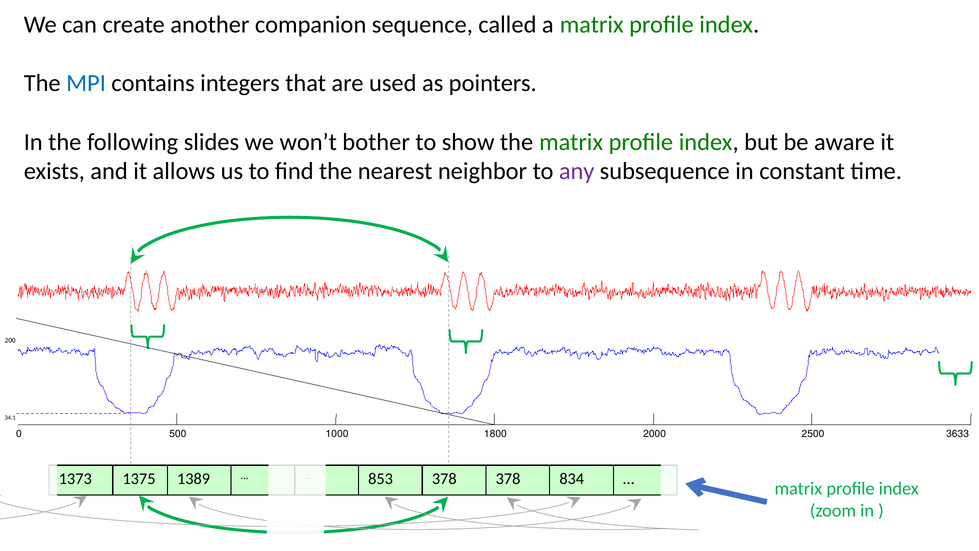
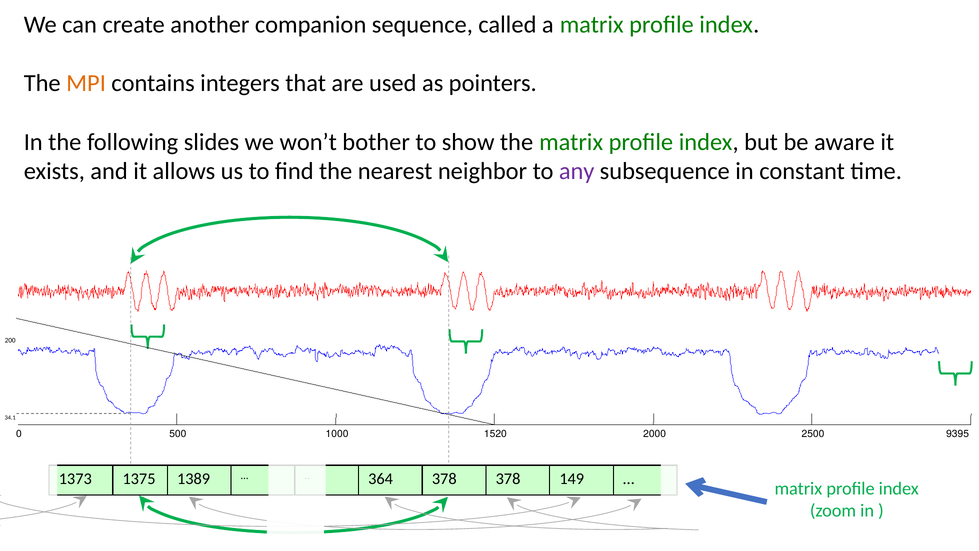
MPI colour: blue -> orange (86, 83)
1800: 1800 -> 1520 (495, 434)
3633: 3633 -> 9395 (958, 434)
853: 853 -> 364 (381, 479)
834: 834 -> 149 (572, 479)
